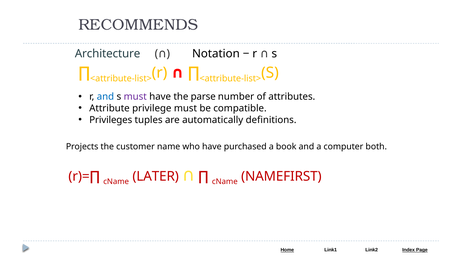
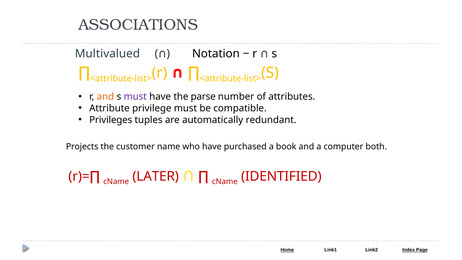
RECOMMENDS: RECOMMENDS -> ASSOCIATIONS (138, 25)
Architecture: Architecture -> Multivalued (107, 54)
and colour: blue -> orange (105, 97)
definitions: definitions -> redundant (271, 120)
NAMEFIRST: NAMEFIRST -> IDENTIFIED (281, 176)
